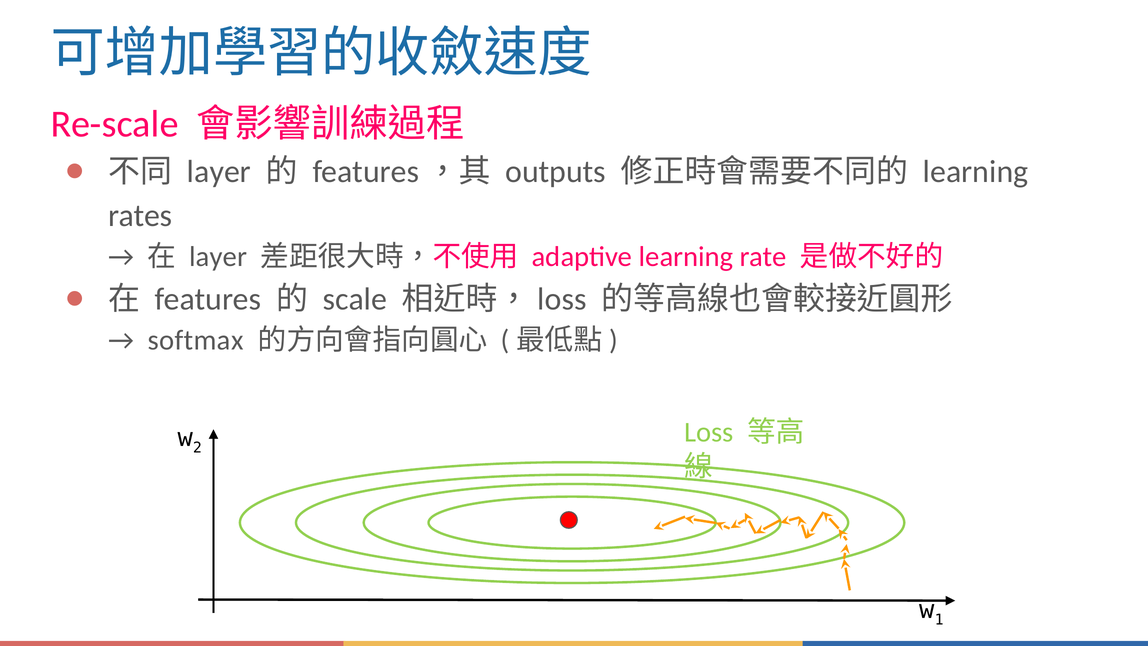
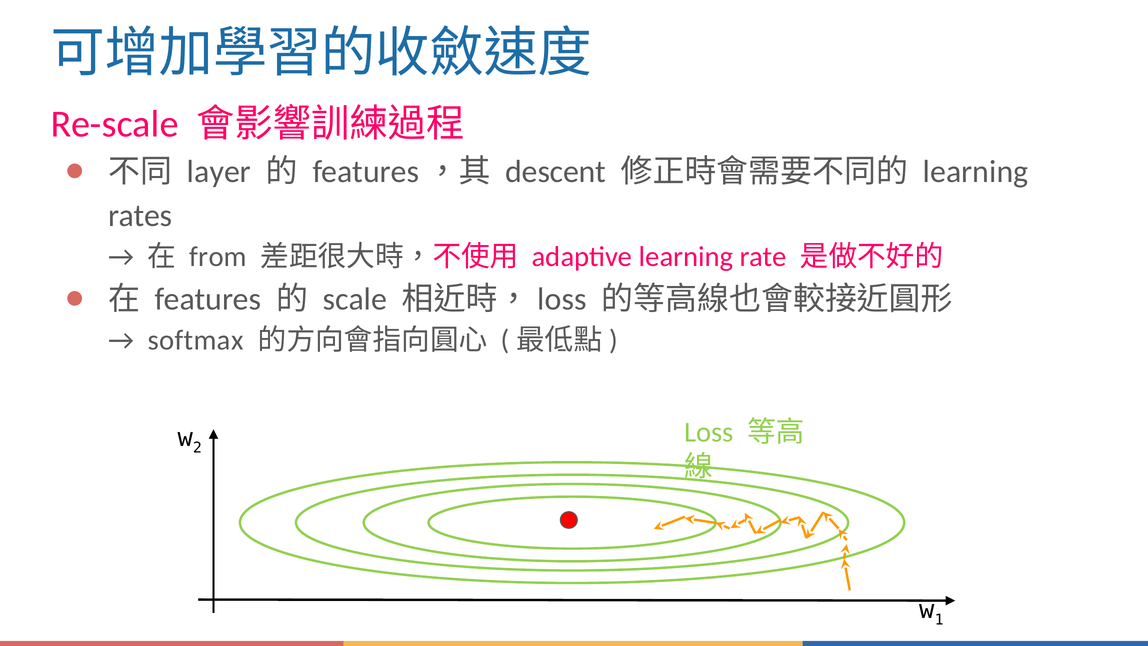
outputs: outputs -> descent (556, 171)
layer: layer -> from (218, 257)
